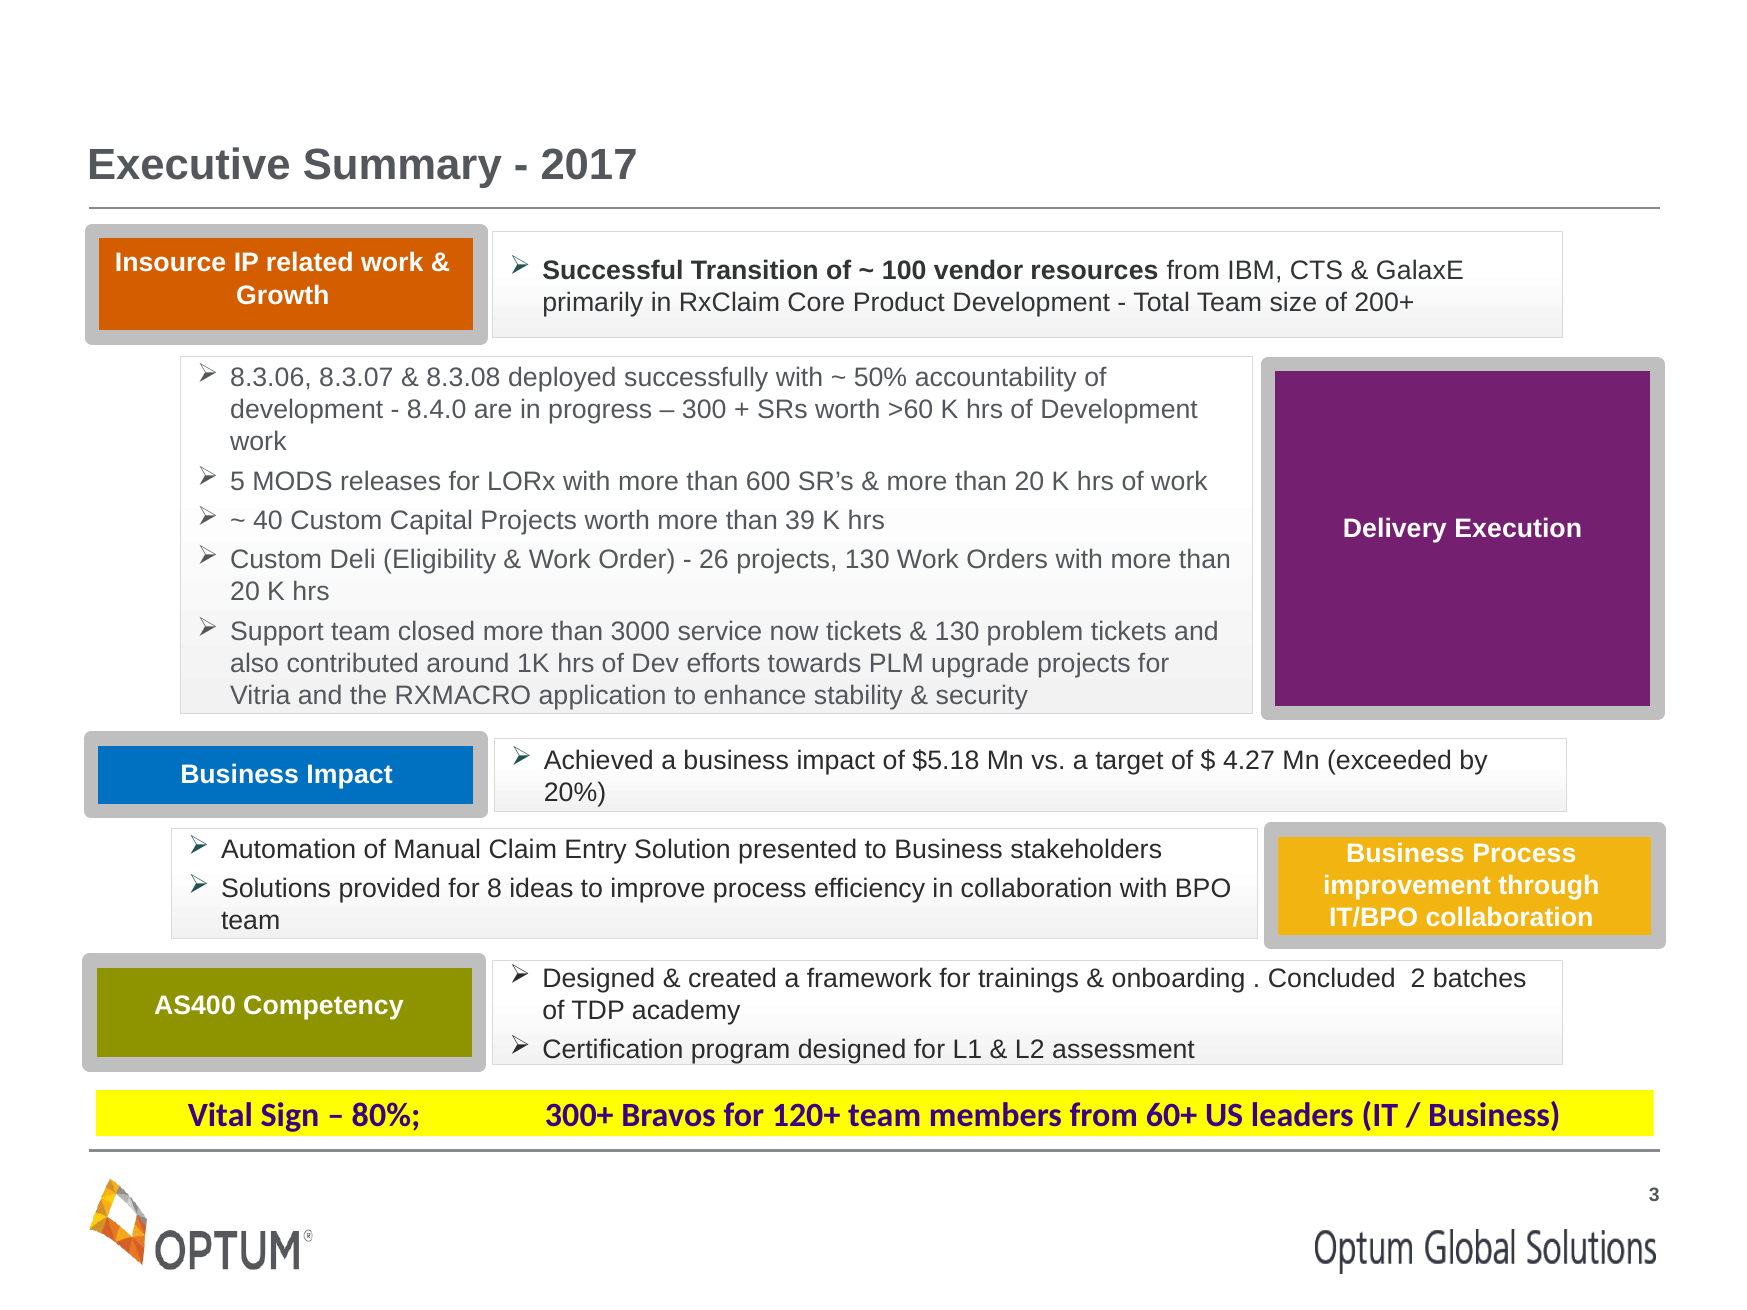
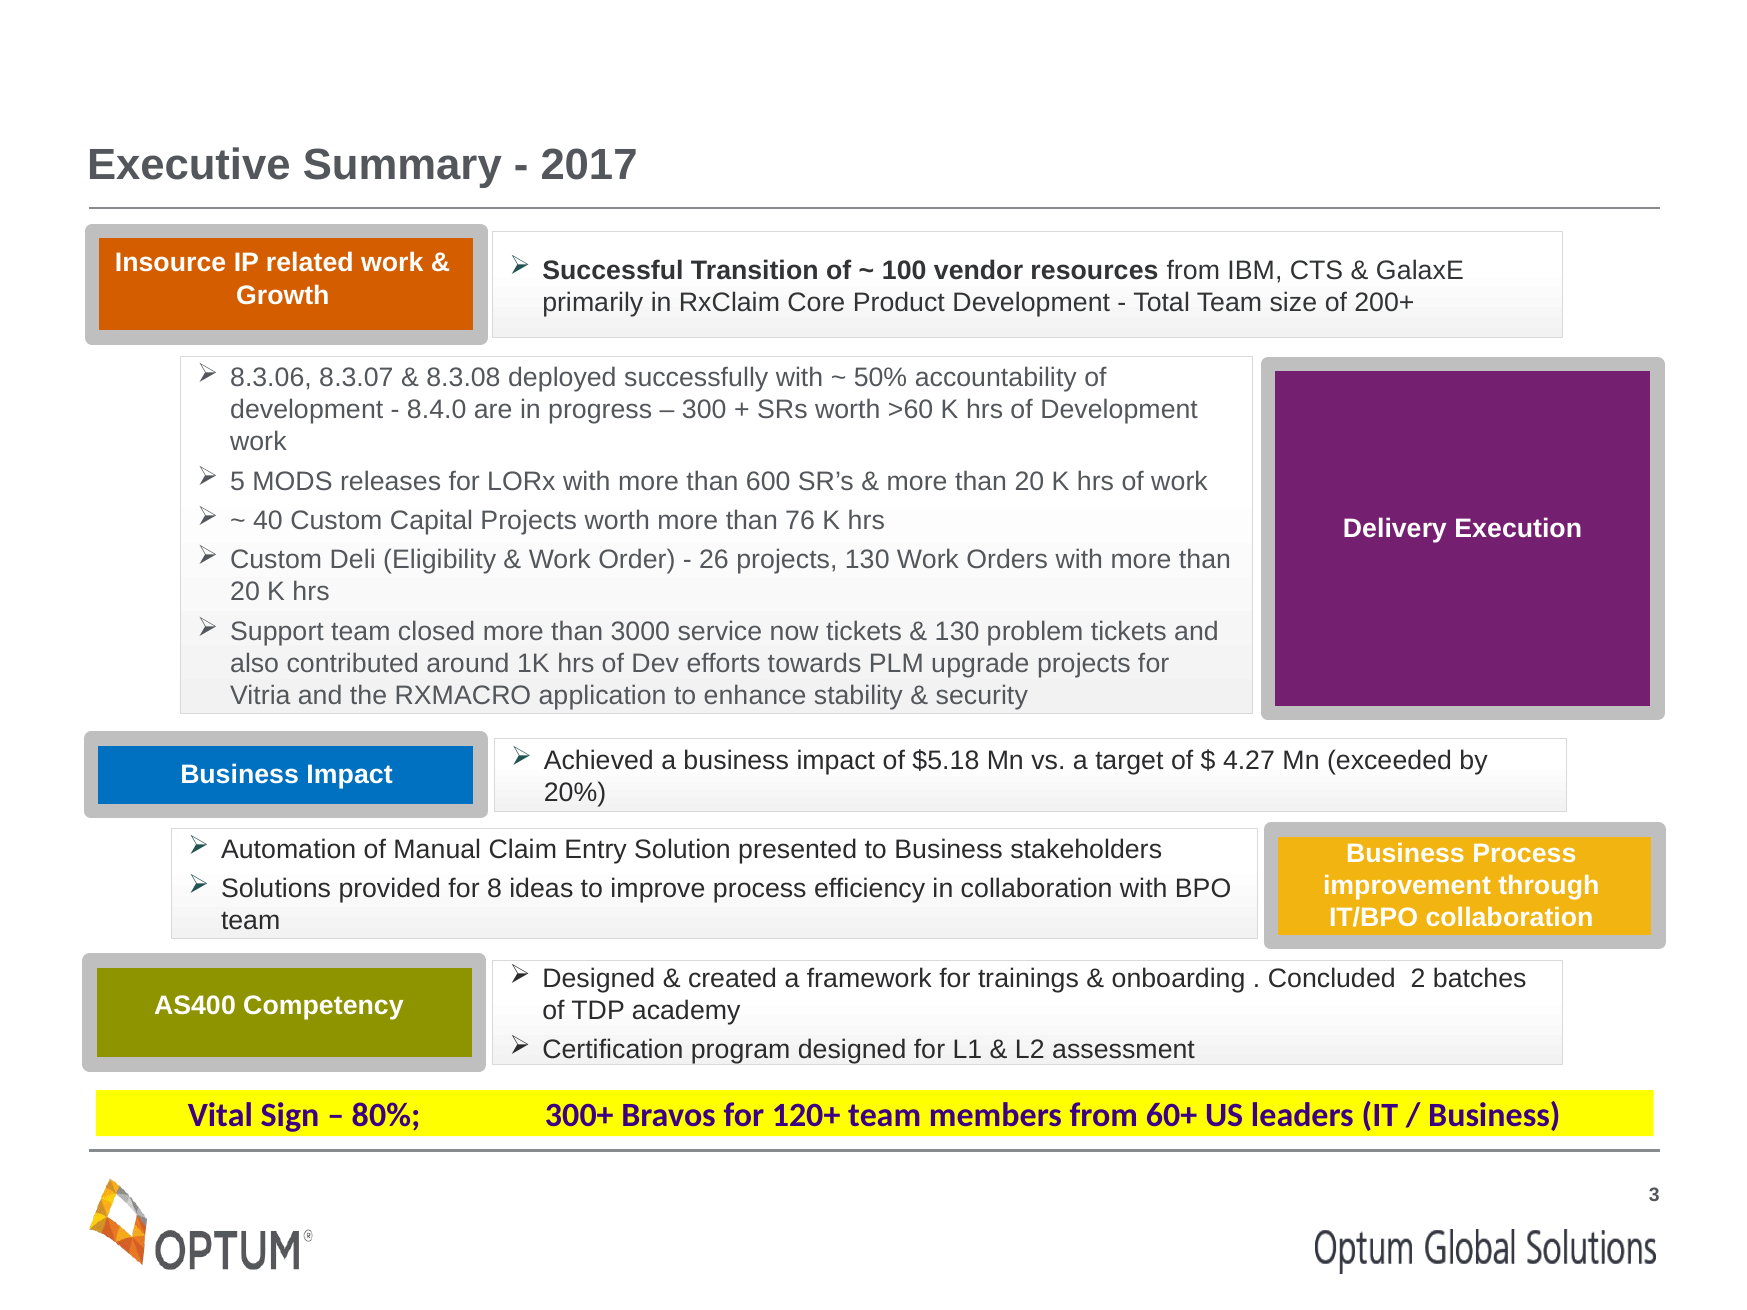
39: 39 -> 76 (800, 521)
